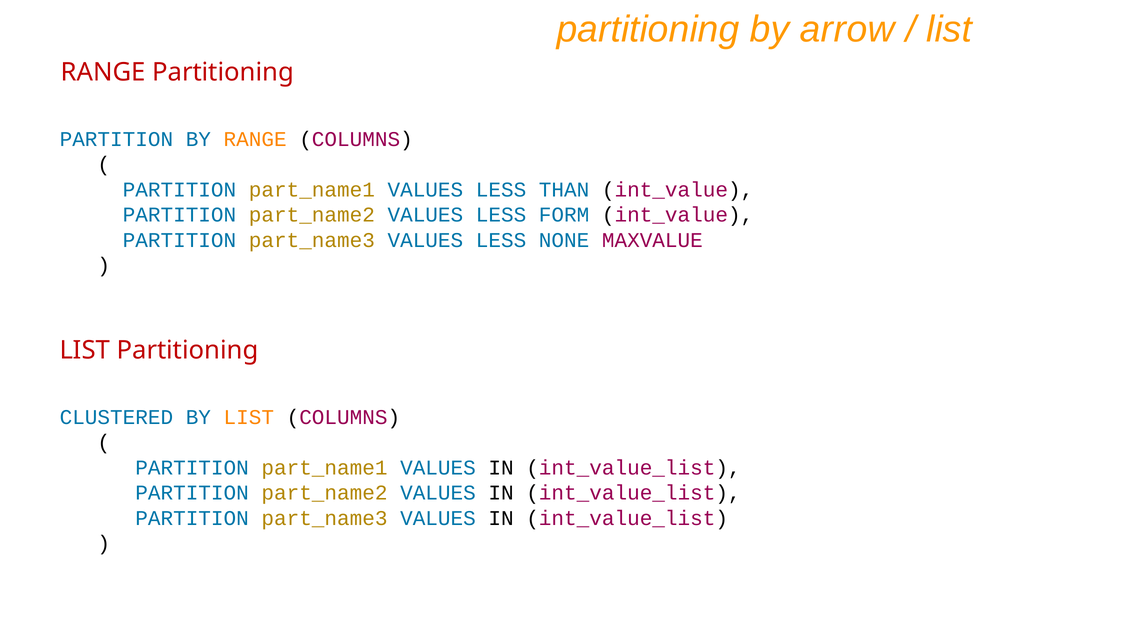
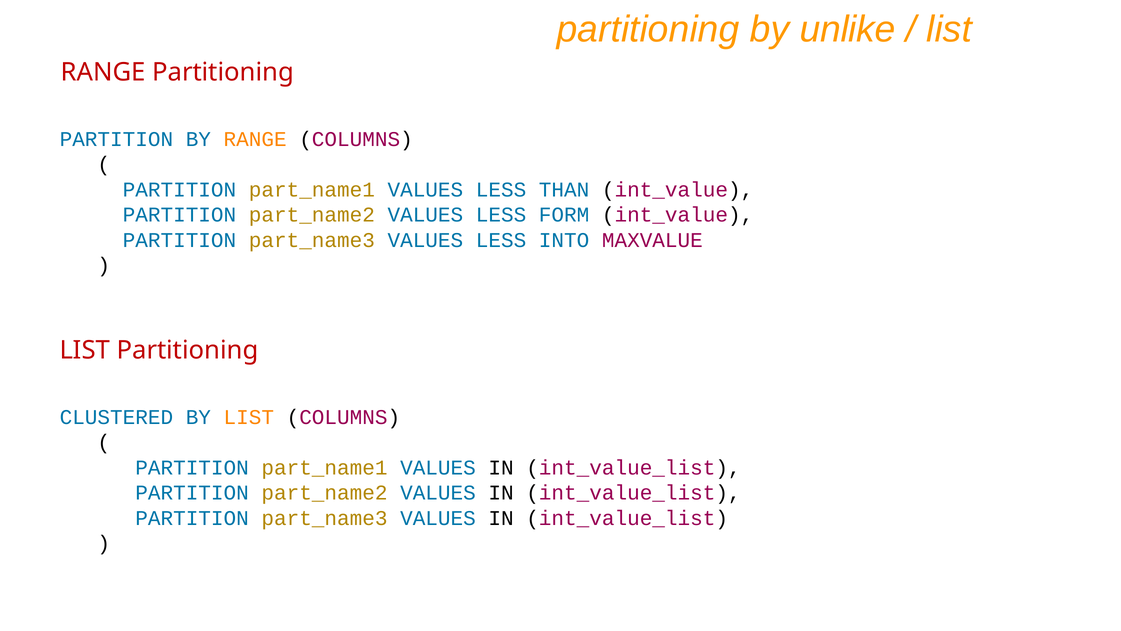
arrow: arrow -> unlike (848, 29)
NONE: NONE -> INTO (564, 240)
